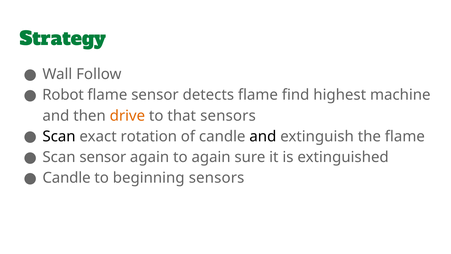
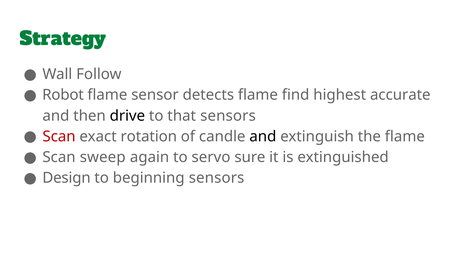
machine: machine -> accurate (400, 95)
drive colour: orange -> black (127, 116)
Scan colour: black -> red (59, 136)
Scan sensor: sensor -> sweep (103, 157)
to again: again -> servo (211, 157)
Candle: Candle -> Design (67, 178)
